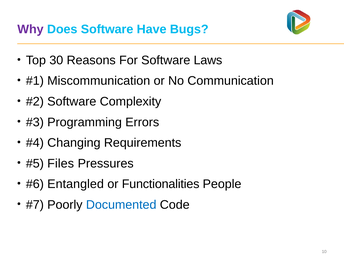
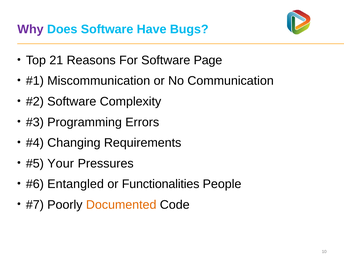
30: 30 -> 21 (56, 60)
Laws: Laws -> Page (208, 60)
Files: Files -> Your (61, 163)
Documented colour: blue -> orange (121, 205)
